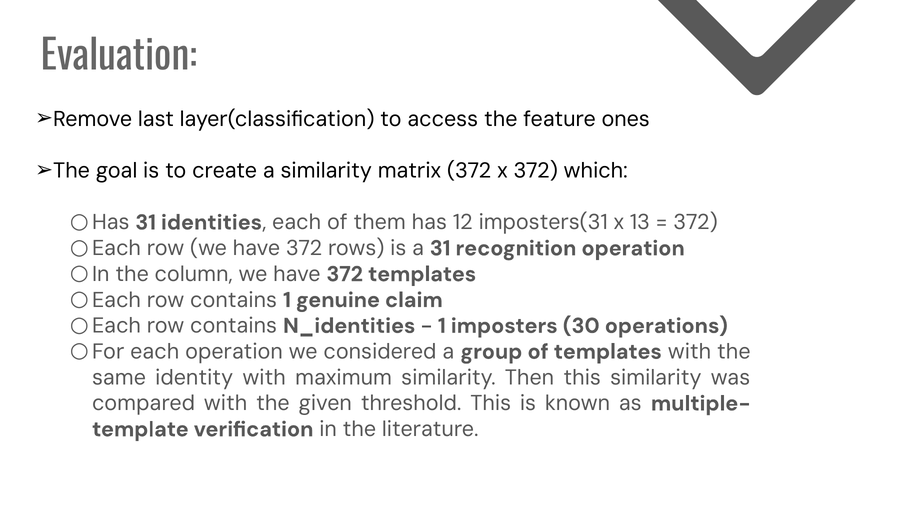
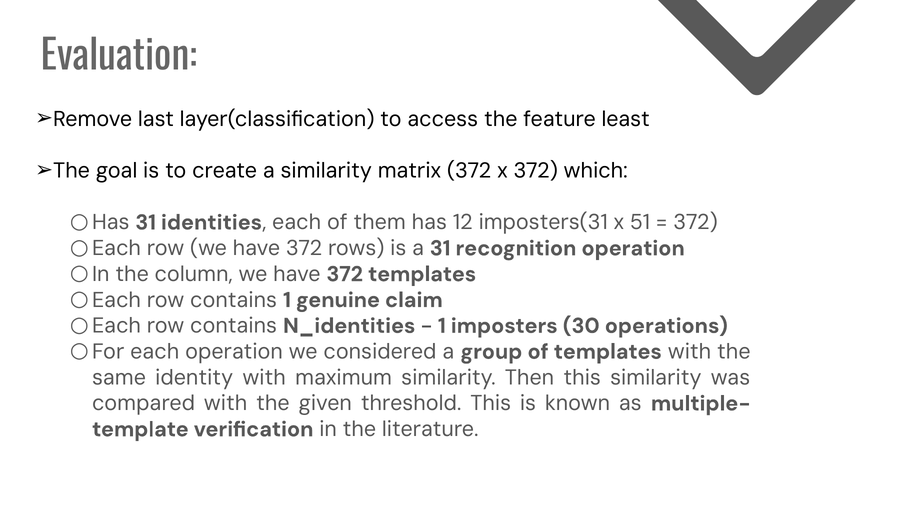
ones: ones -> least (626, 119)
13: 13 -> 51 (640, 222)
